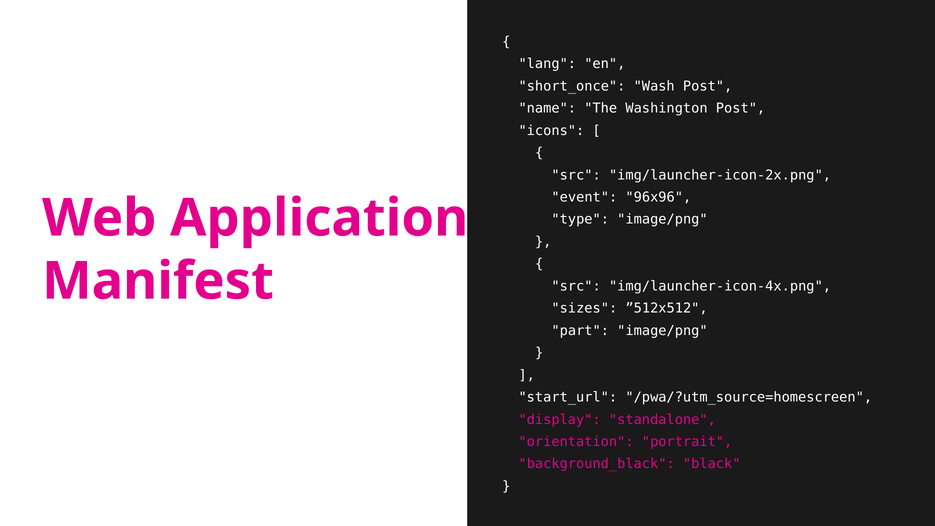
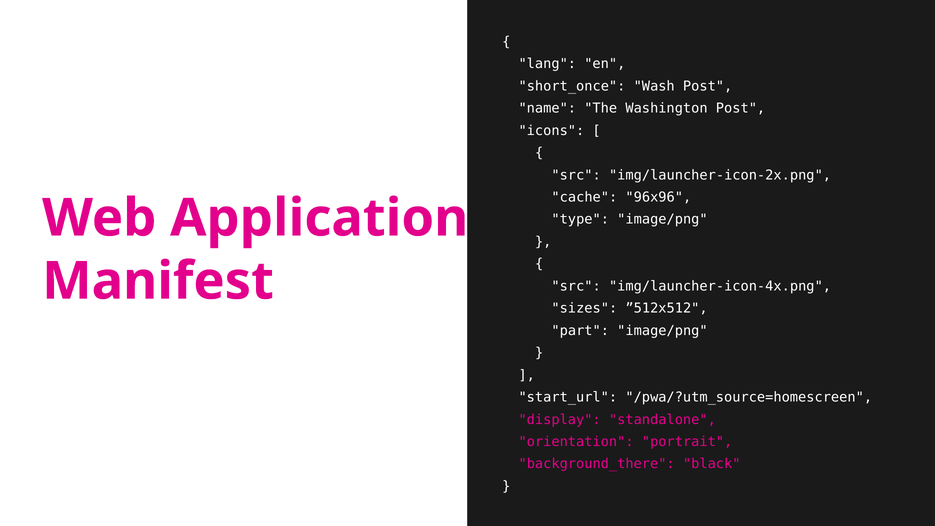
event: event -> cache (584, 197)
background_black: background_black -> background_there (597, 464)
